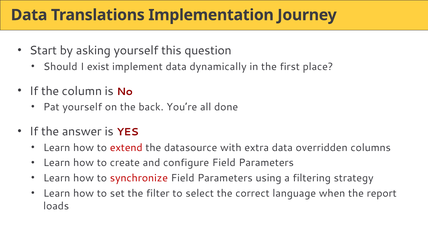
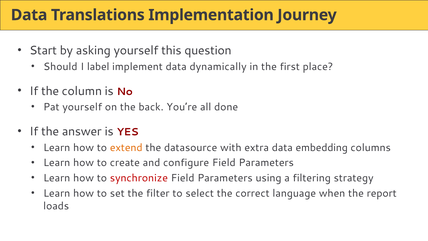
exist: exist -> label (98, 67)
extend colour: red -> orange (126, 147)
overridden: overridden -> embedding (322, 147)
